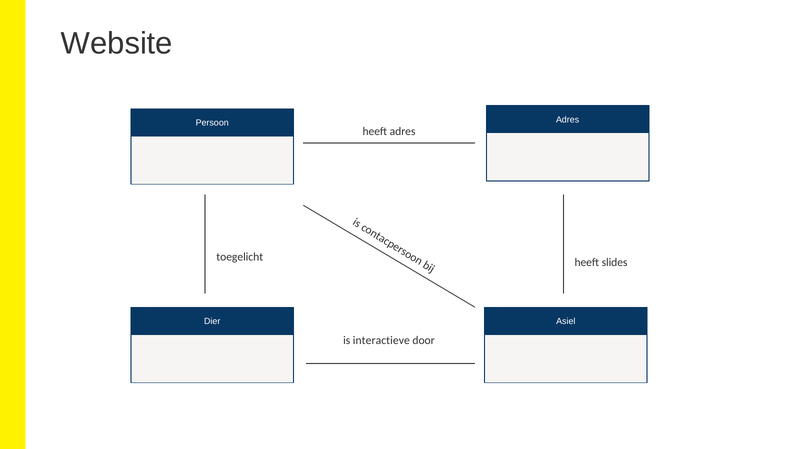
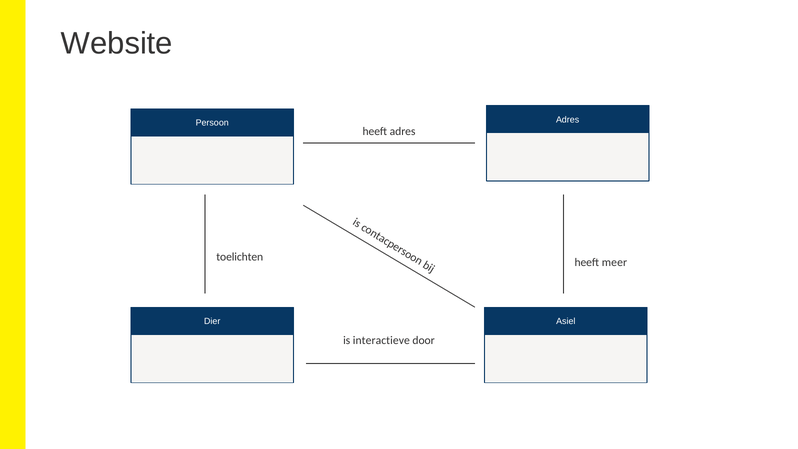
toegelicht: toegelicht -> toelichten (240, 257)
slides: slides -> meer (614, 262)
